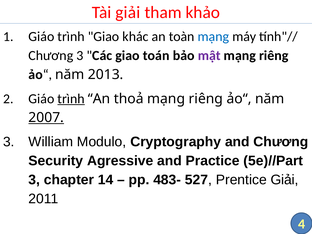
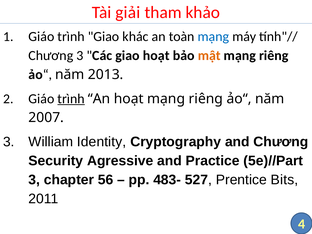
giao toán: toán -> hoạt (156, 56)
mật colour: purple -> orange (209, 56)
An thoả: thoả -> hoạt (129, 99)
2007 underline: present -> none (46, 118)
Modulo: Modulo -> Identity (102, 142)
14: 14 -> 56 (106, 180)
Prentice Giải: Giải -> Bits (284, 180)
